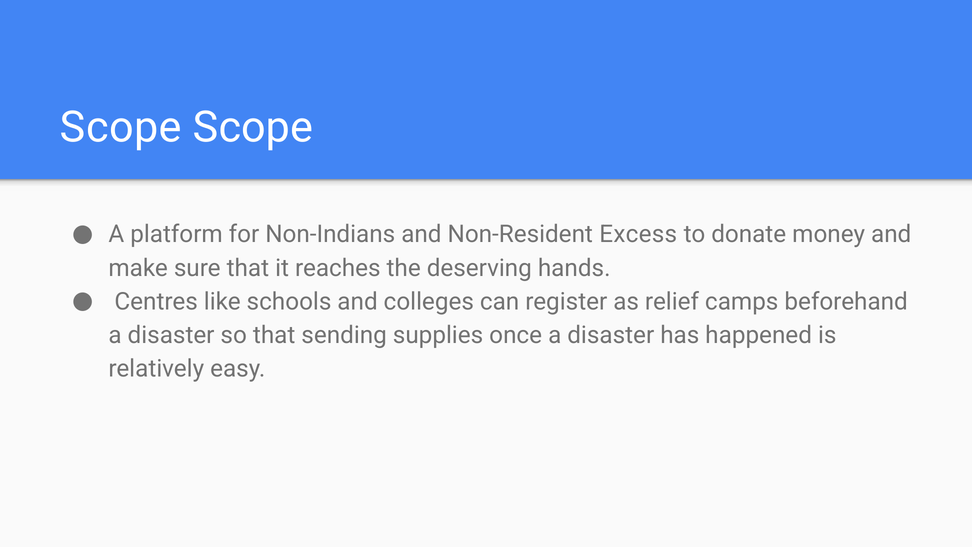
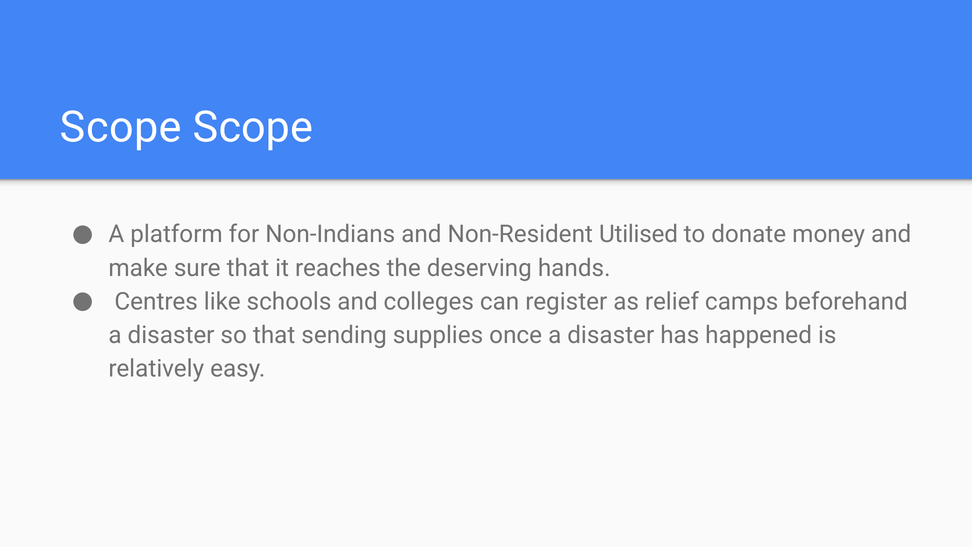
Excess: Excess -> Utilised (638, 234)
